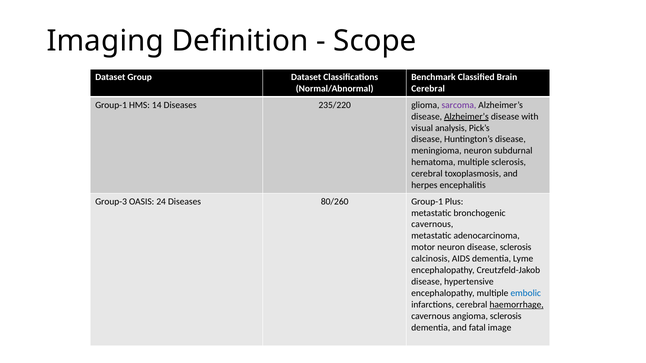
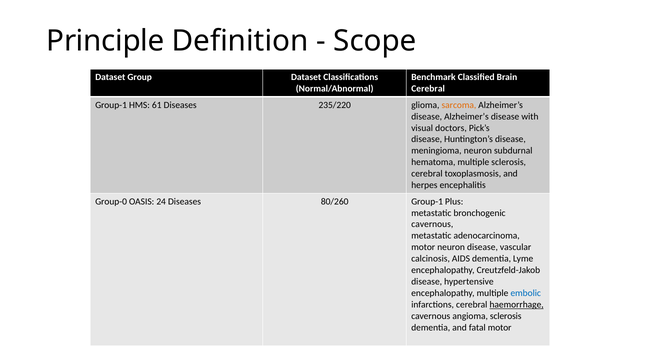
Imaging: Imaging -> Principle (105, 41)
14: 14 -> 61 (157, 105)
sarcoma colour: purple -> orange (459, 105)
Alzheimer’s underline: present -> none (466, 117)
analysis: analysis -> doctors (451, 128)
Group-3: Group-3 -> Group-0 (111, 202)
disease sclerosis: sclerosis -> vascular (516, 248)
fatal image: image -> motor (500, 328)
